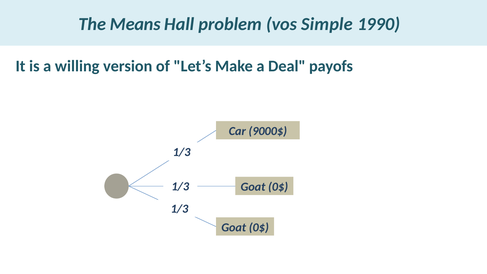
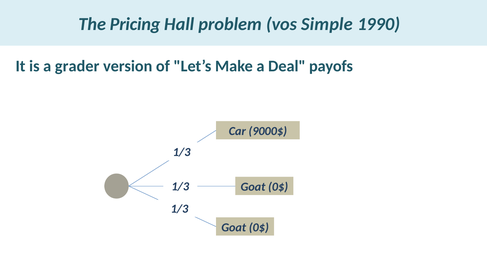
Means: Means -> Pricing (135, 24)
willing: willing -> grader (77, 66)
